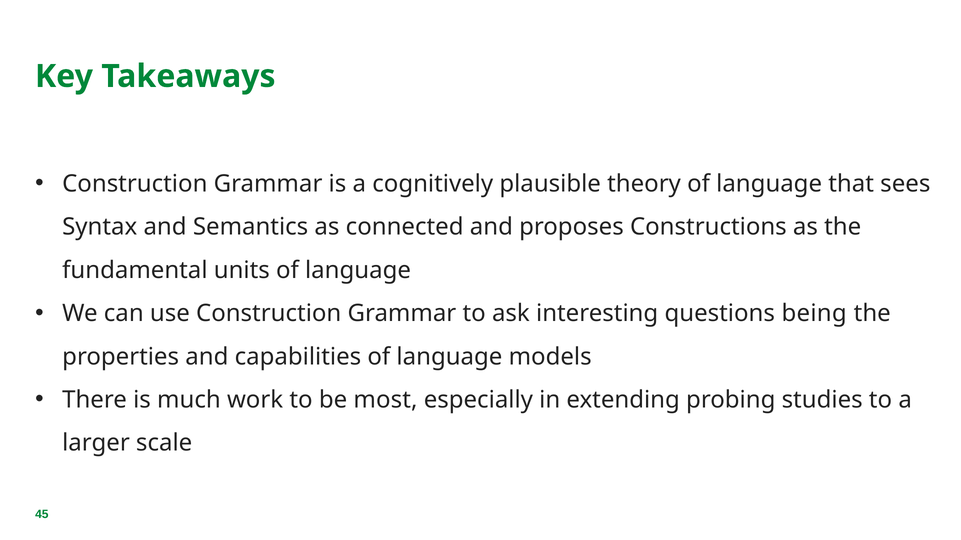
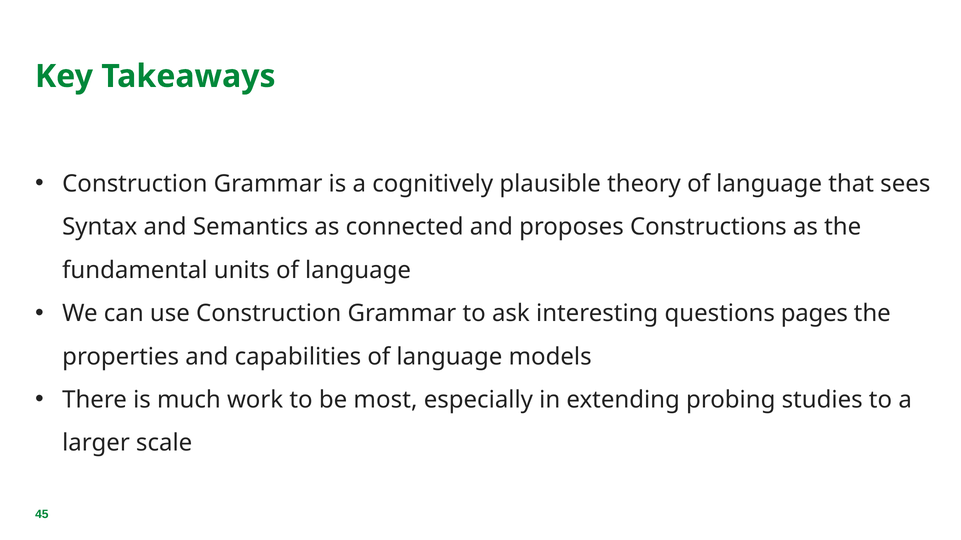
being: being -> pages (814, 314)
